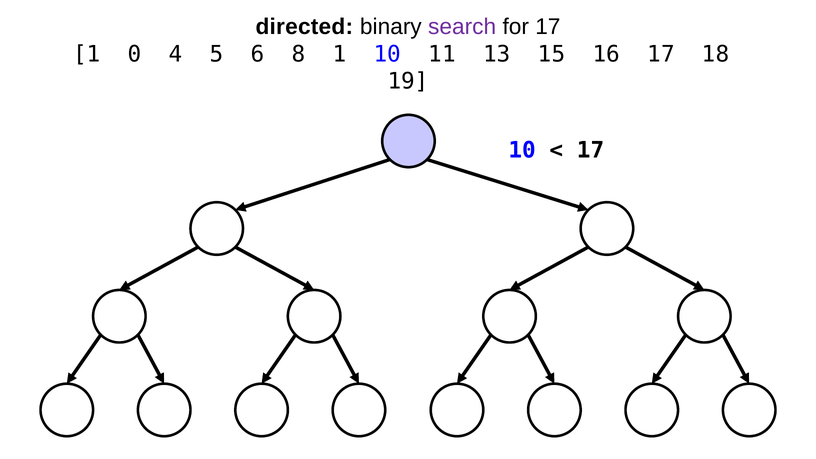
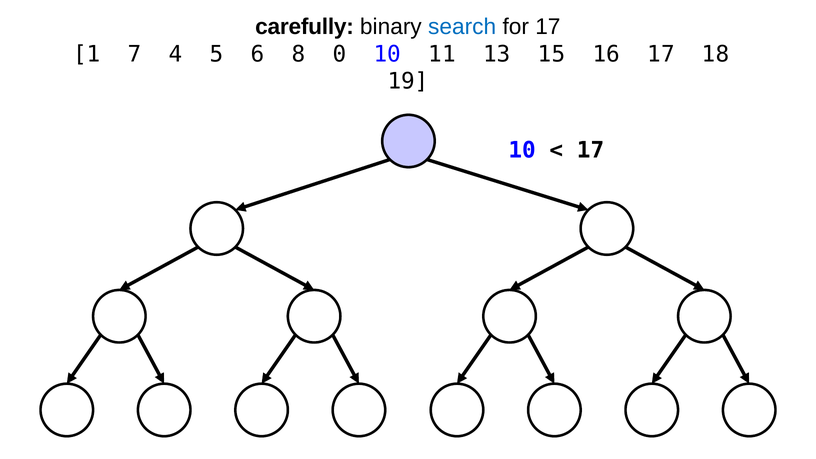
directed: directed -> carefully (305, 27)
search colour: purple -> blue (462, 27)
0: 0 -> 7 (135, 54)
6 8 1: 1 -> 0 (340, 54)
